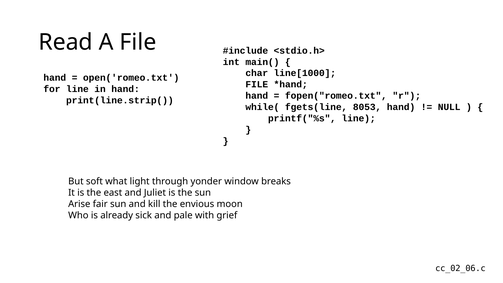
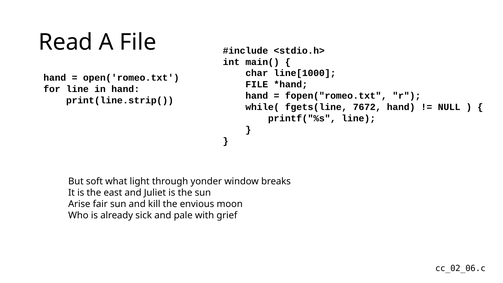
8053: 8053 -> 7672 (367, 107)
